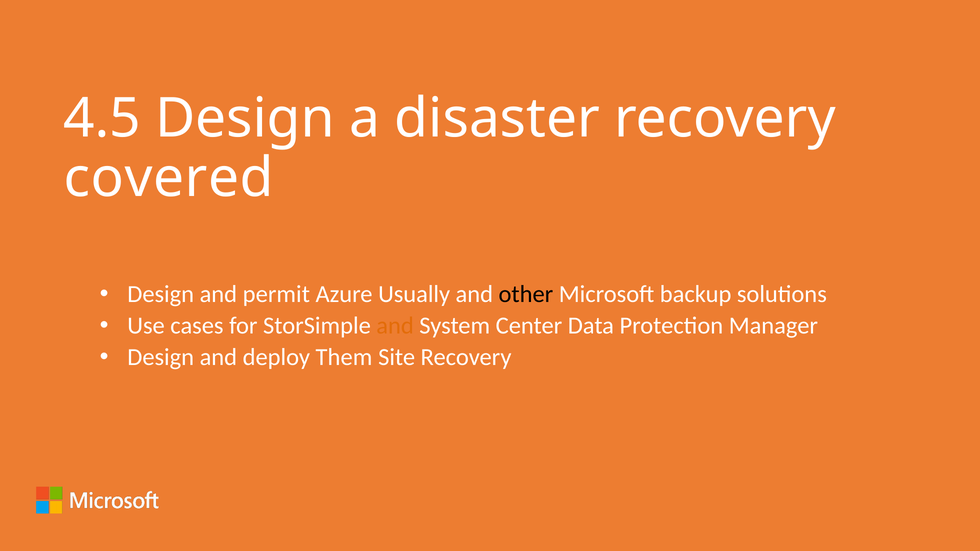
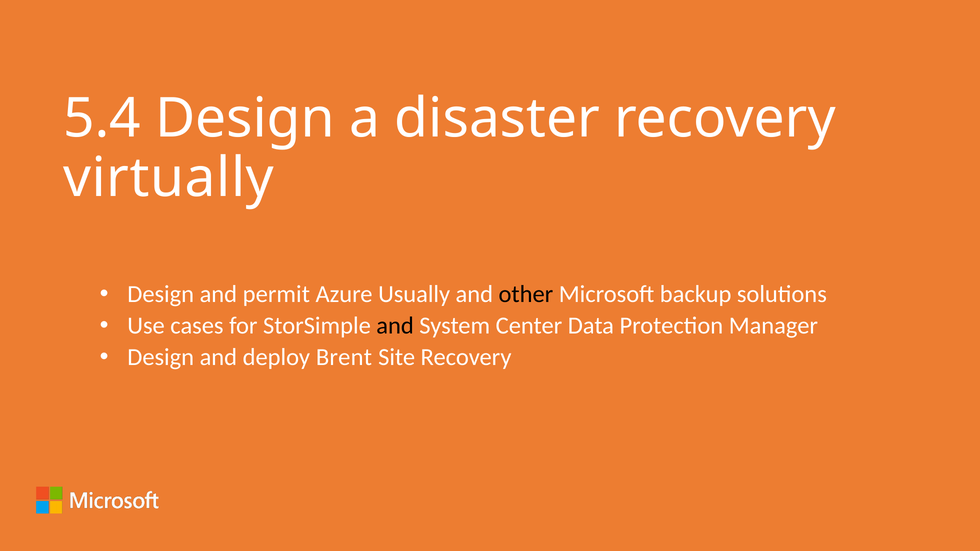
4.5: 4.5 -> 5.4 (102, 118)
covered: covered -> virtually (169, 178)
and colour: orange -> black (395, 326)
Them: Them -> Brent (344, 357)
